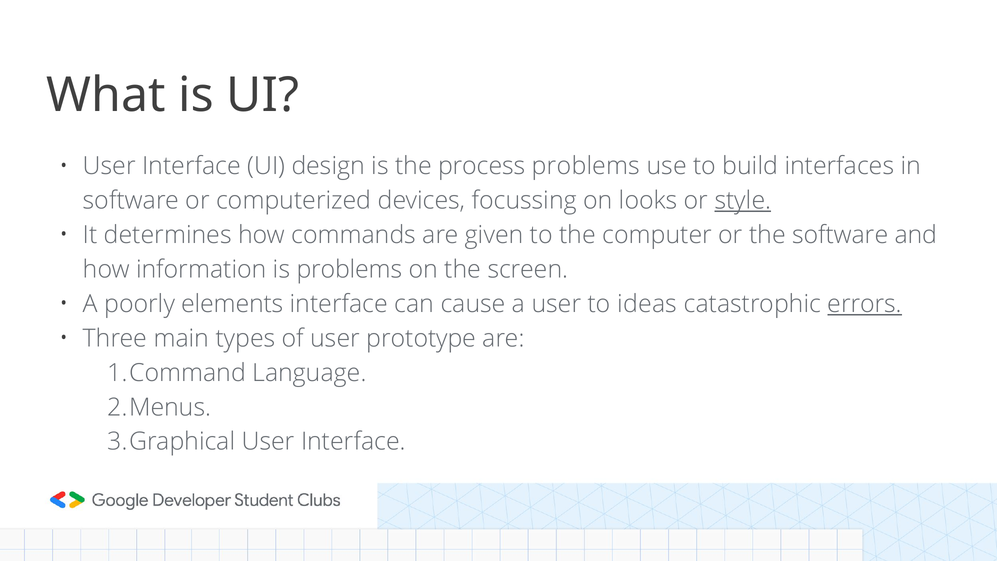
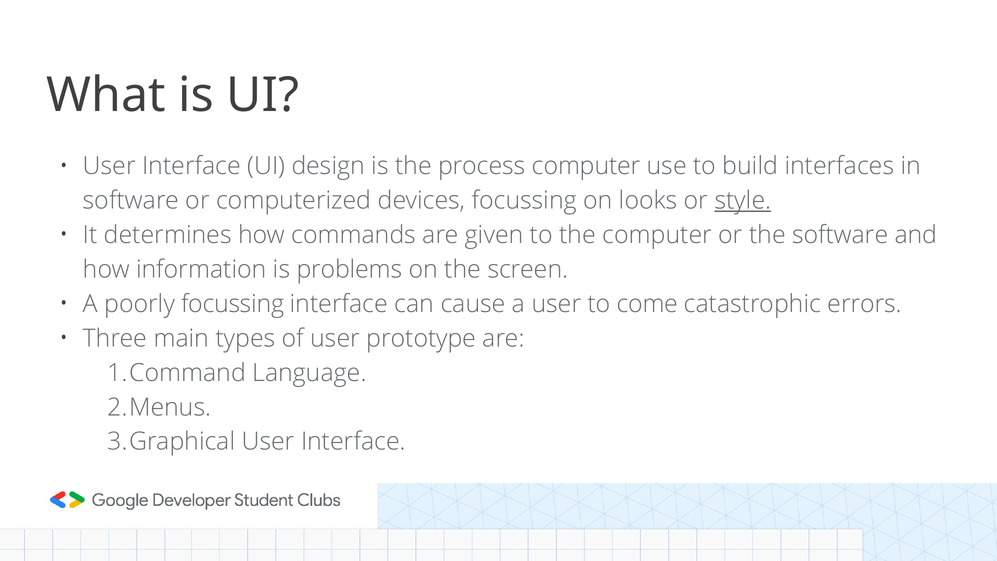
process problems: problems -> computer (586, 166)
poorly elements: elements -> focussing (233, 304)
ideas: ideas -> come (647, 304)
errors underline: present -> none (865, 304)
